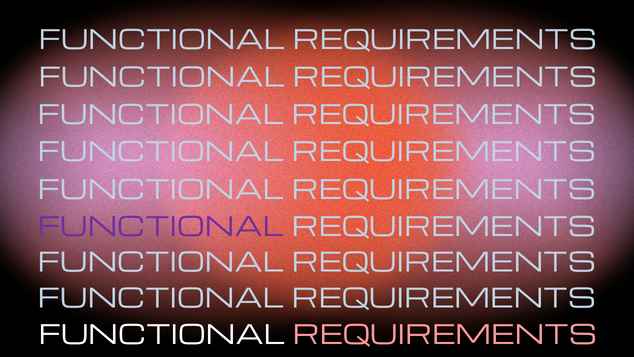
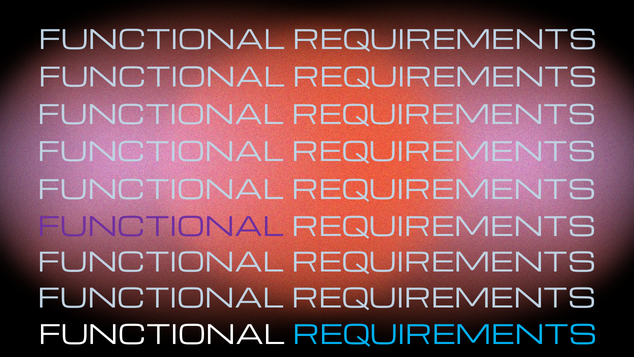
REQUIREMENTS colour: pink -> light blue (445, 335)
